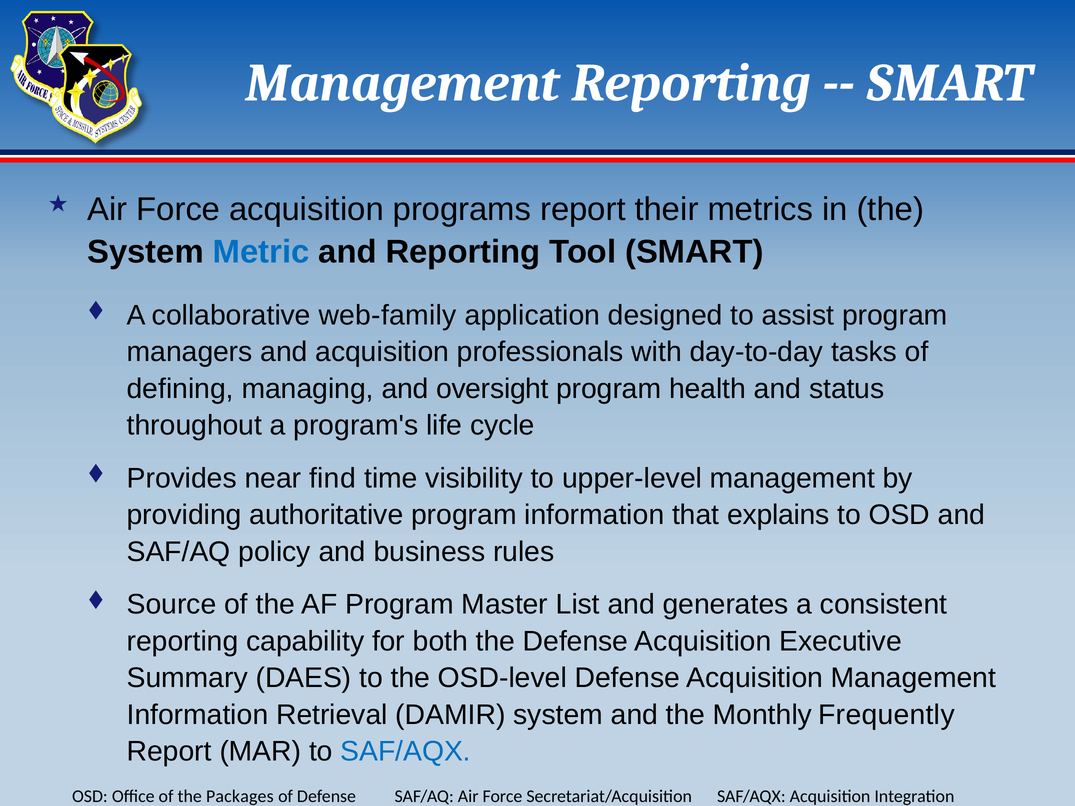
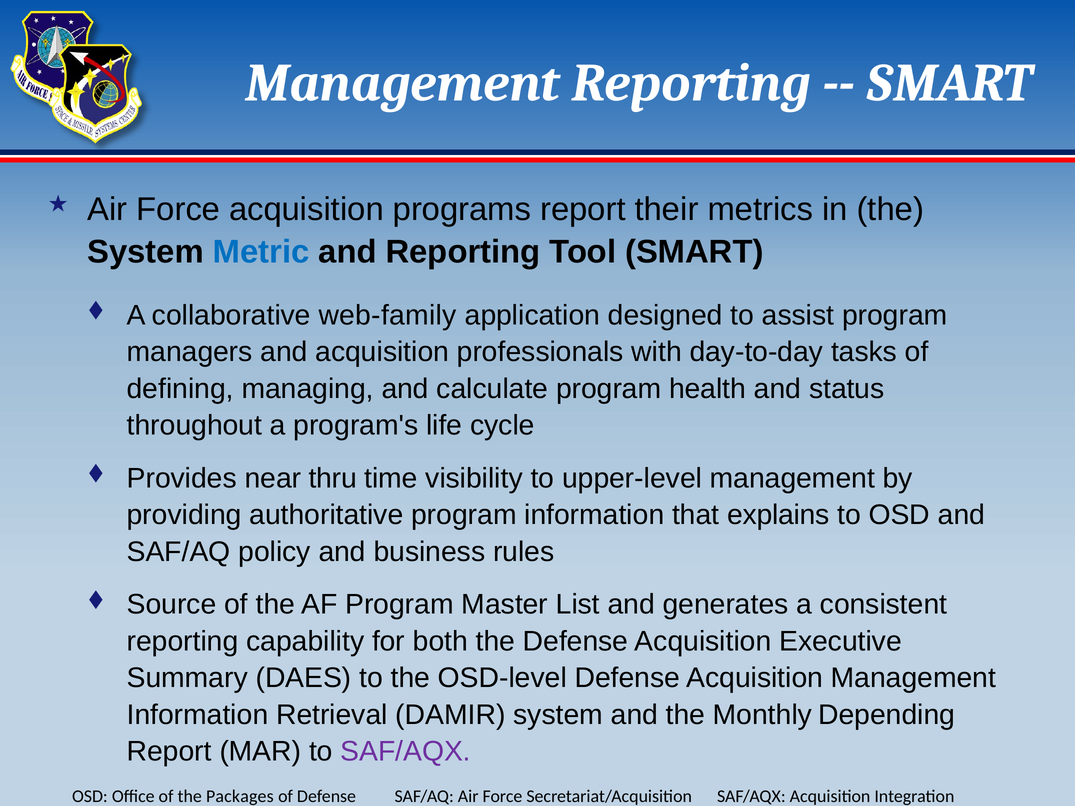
oversight: oversight -> calculate (492, 389)
find: find -> thru (333, 478)
Frequently: Frequently -> Depending (887, 715)
SAF/AQX colour: blue -> purple (406, 752)
